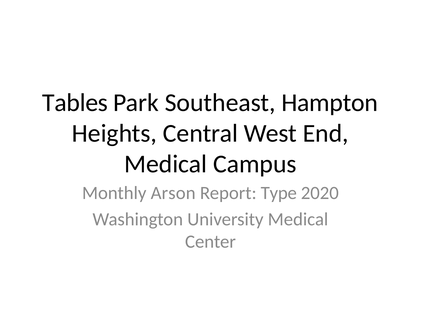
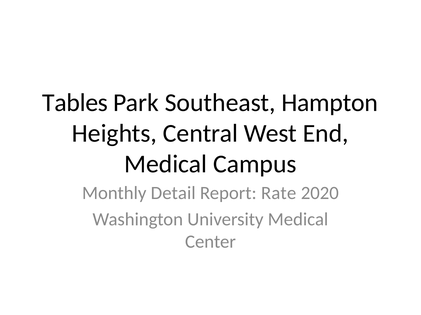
Arson: Arson -> Detail (173, 194)
Type: Type -> Rate (279, 194)
